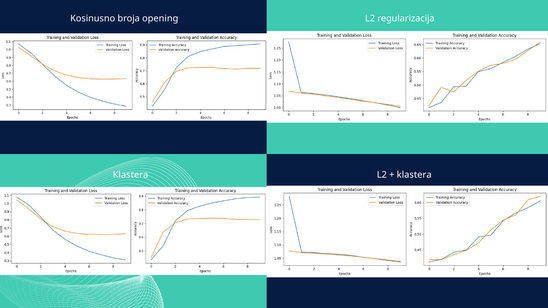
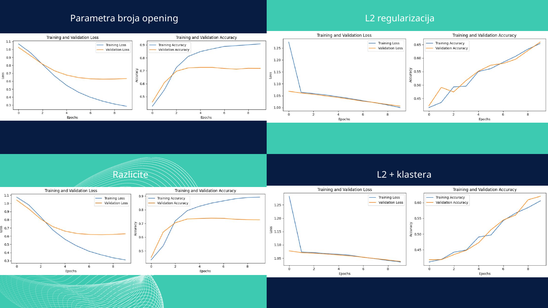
Kosinusno: Kosinusno -> Parametra (93, 19)
Klastera: Klastera -> Razlicite (130, 175)
